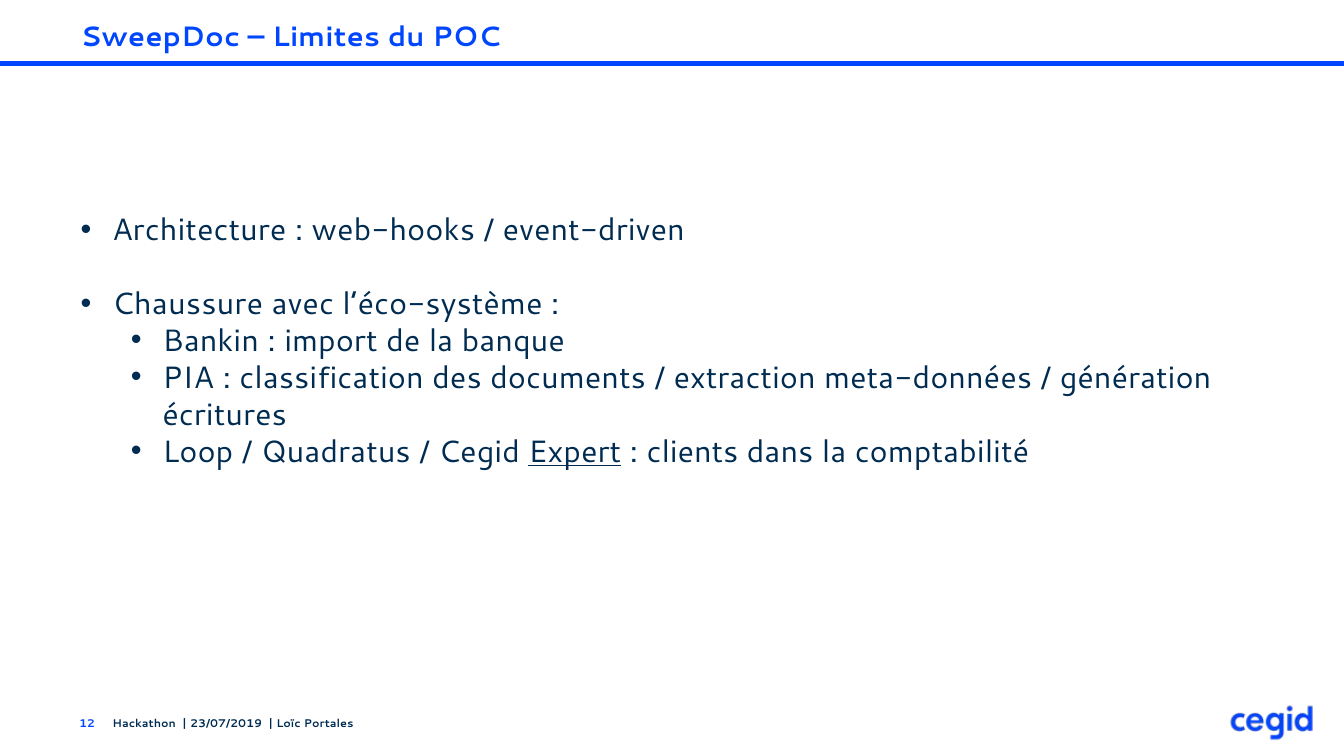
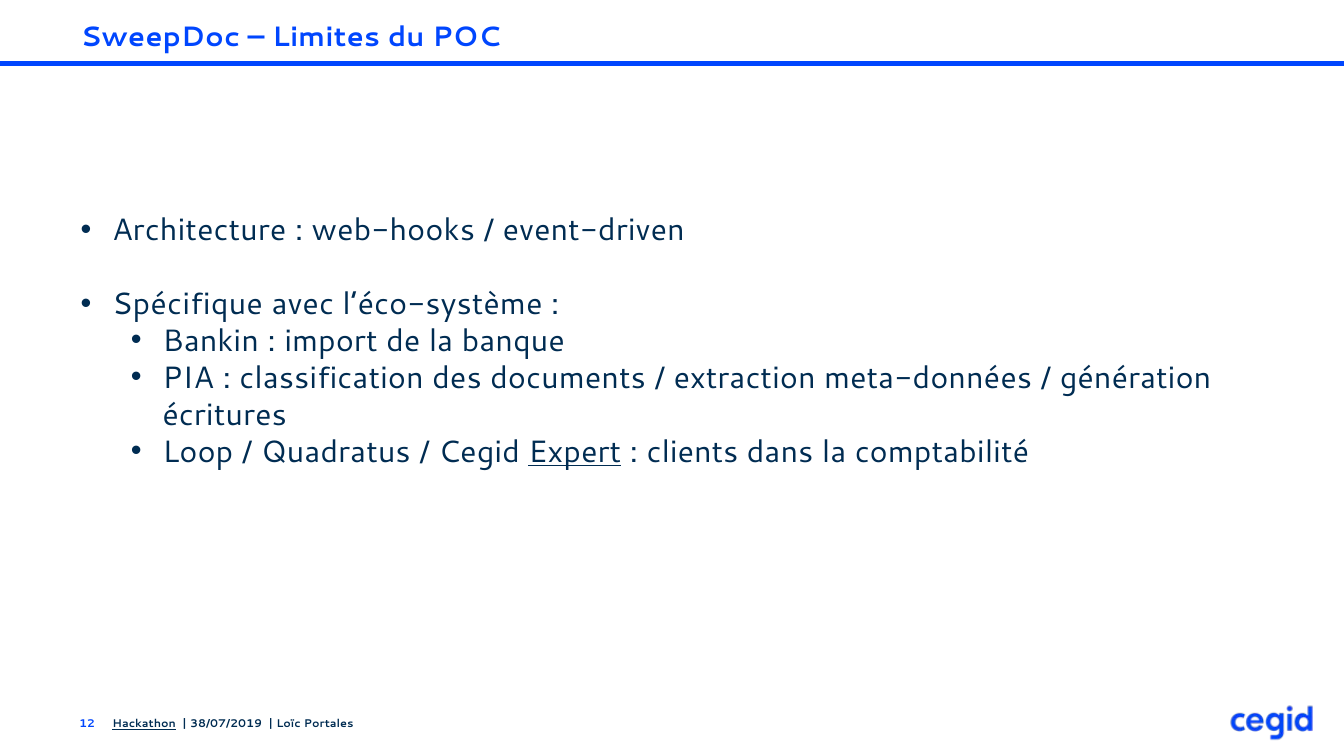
Chaussure: Chaussure -> Spécifique (188, 305)
Hackathon underline: none -> present (144, 724)
23/07/2019: 23/07/2019 -> 38/07/2019 (226, 724)
